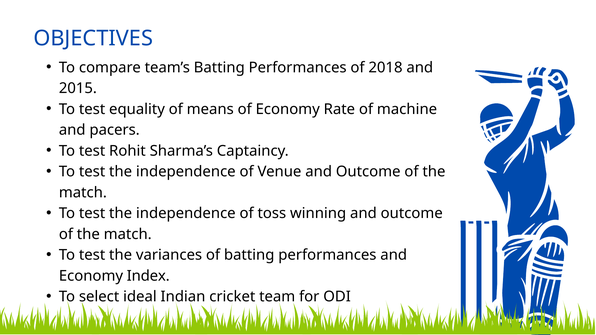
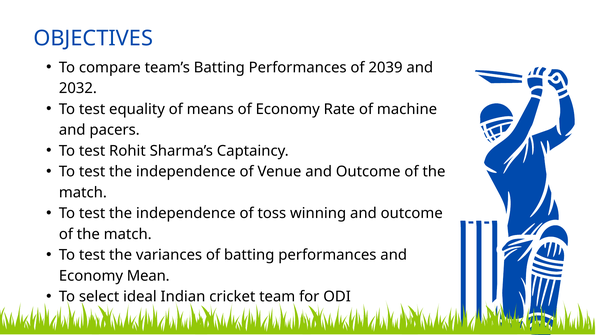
2018: 2018 -> 2039 (386, 67)
2015: 2015 -> 2032 (78, 88)
Index: Index -> Mean (148, 276)
